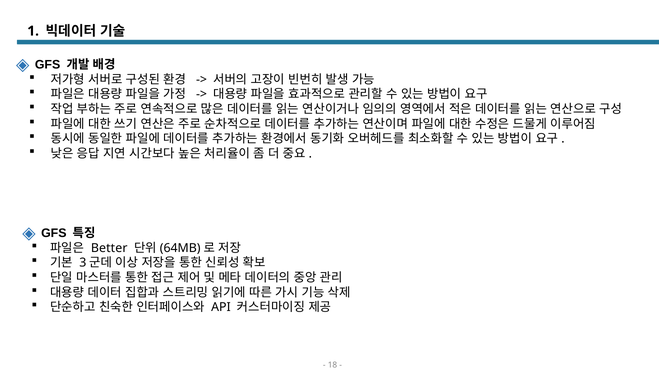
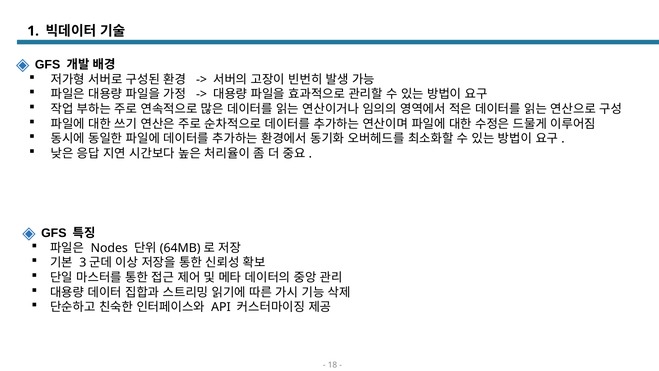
Better: Better -> Nodes (109, 248)
